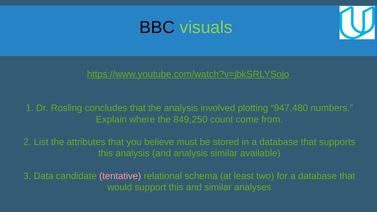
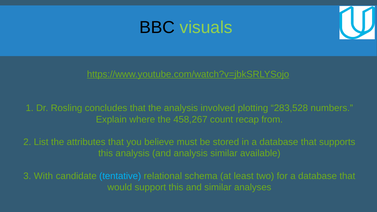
947,480: 947,480 -> 283,528 (289, 108)
849,250: 849,250 -> 458,267 (190, 119)
come: come -> recap (247, 119)
Data: Data -> With (43, 176)
tentative colour: pink -> light blue (120, 176)
